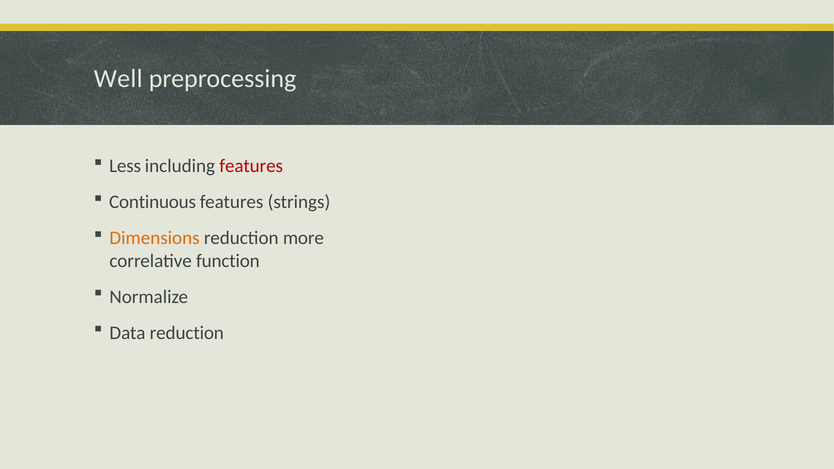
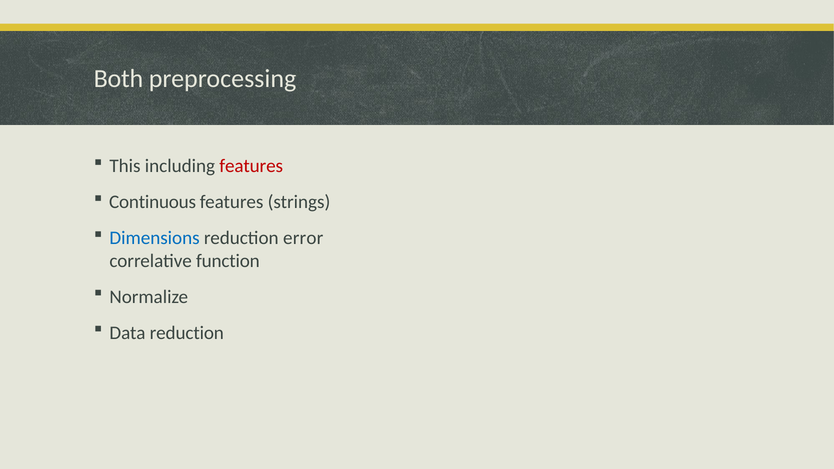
Well: Well -> Both (118, 79)
Less: Less -> This (125, 166)
Dimensions colour: orange -> blue (155, 238)
more: more -> error (303, 238)
